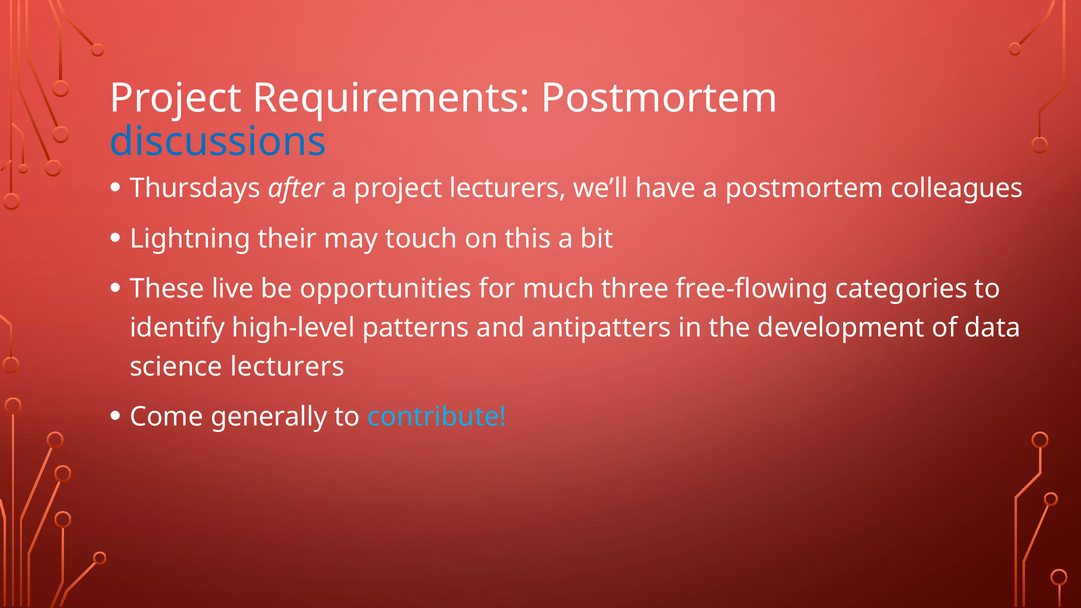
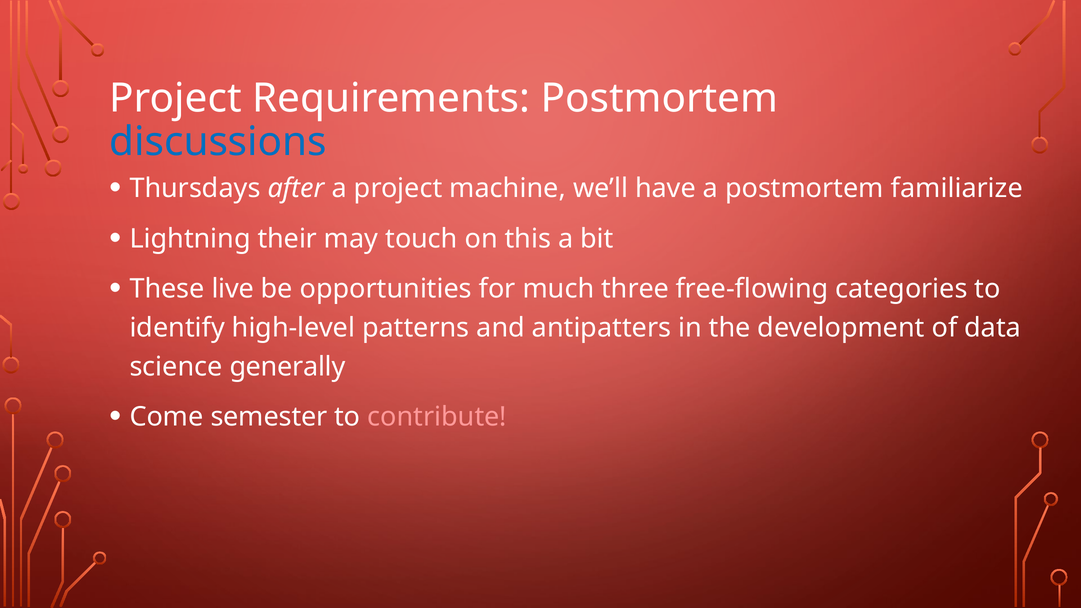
project lecturers: lecturers -> machine (508, 189)
colleagues: colleagues -> familiarize (957, 189)
science lecturers: lecturers -> generally (288, 367)
generally: generally -> semester (269, 417)
contribute colour: light blue -> pink (437, 417)
